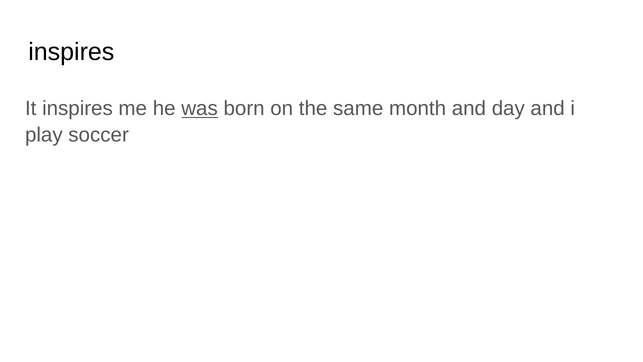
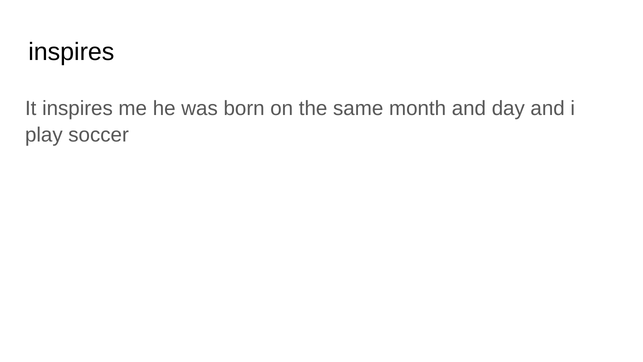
was underline: present -> none (200, 109)
